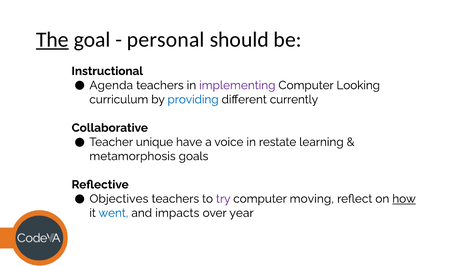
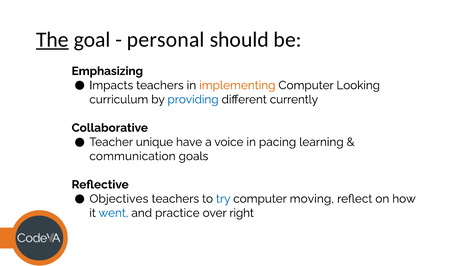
Instructional: Instructional -> Emphasizing (107, 71)
Agenda: Agenda -> Impacts (111, 85)
implementing colour: purple -> orange (237, 85)
restate: restate -> pacing (278, 142)
metamorphosis: metamorphosis -> communication (132, 156)
try colour: purple -> blue (223, 199)
how underline: present -> none (404, 199)
impacts: impacts -> practice (177, 213)
year: year -> right (242, 213)
